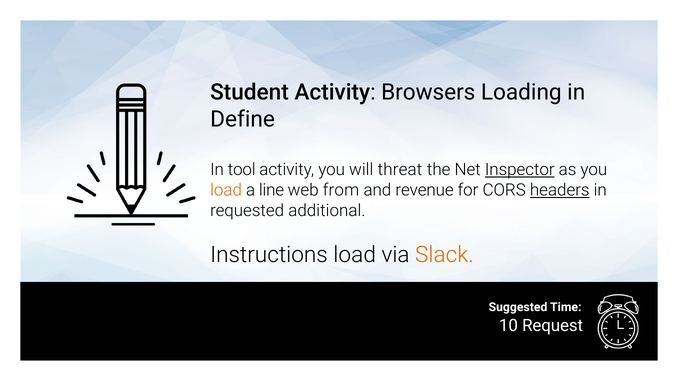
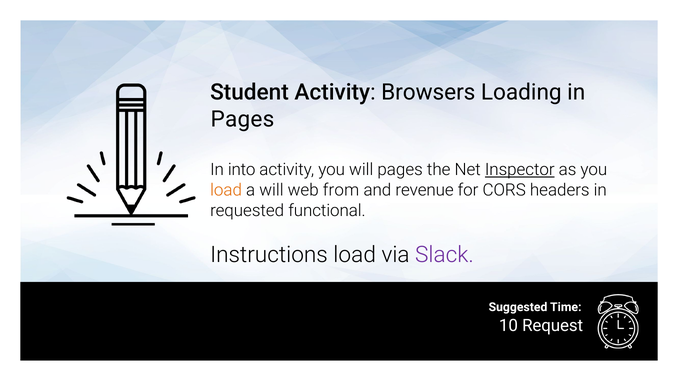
Define: Define -> Pages (242, 120)
tool: tool -> into (242, 170)
will threat: threat -> pages (400, 170)
a line: line -> will (271, 190)
headers underline: present -> none (560, 190)
additional: additional -> functional (327, 211)
Slack colour: orange -> purple (444, 255)
